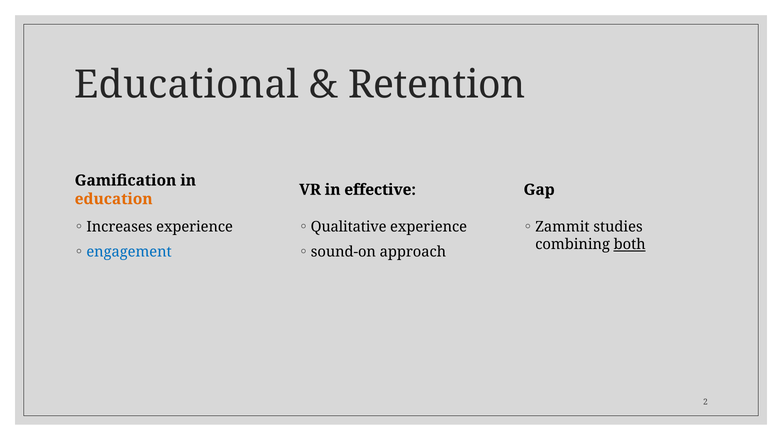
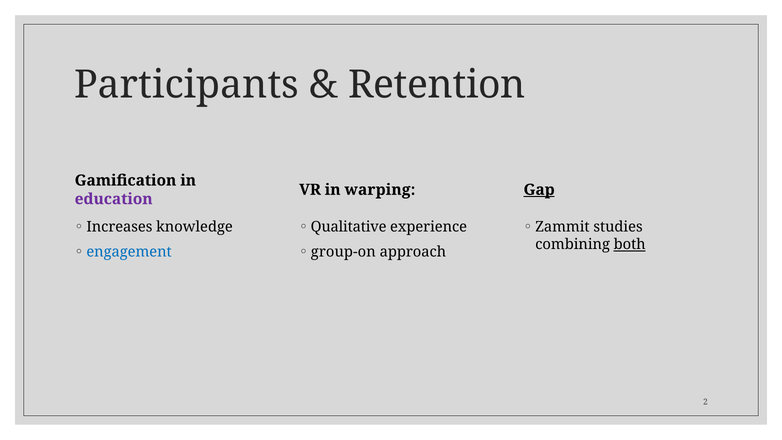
Educational: Educational -> Participants (187, 85)
Gap underline: none -> present (539, 190)
effective: effective -> warping (380, 190)
education colour: orange -> purple (114, 199)
Increases experience: experience -> knowledge (195, 227)
sound-on: sound-on -> group-on (343, 252)
